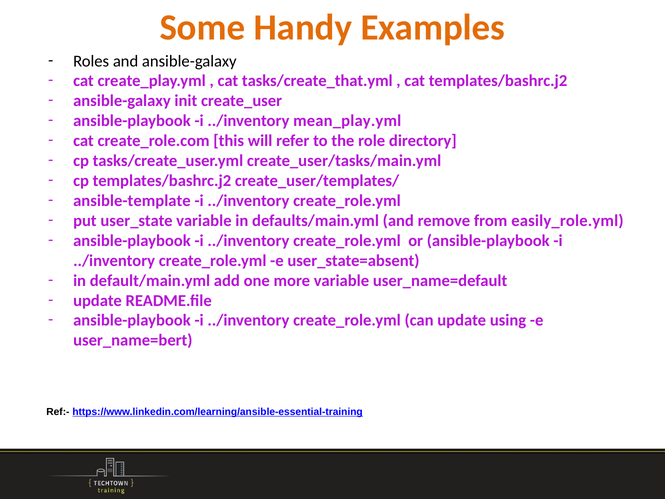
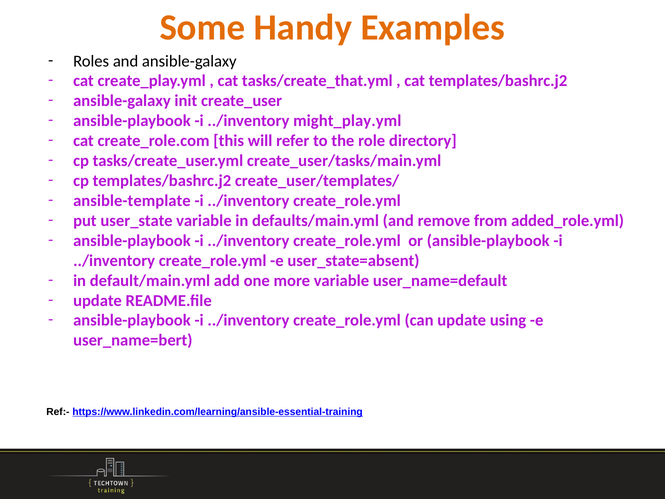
mean_play.yml: mean_play.yml -> might_play.yml (347, 121)
easily_role.yml: easily_role.yml -> added_role.yml (568, 221)
